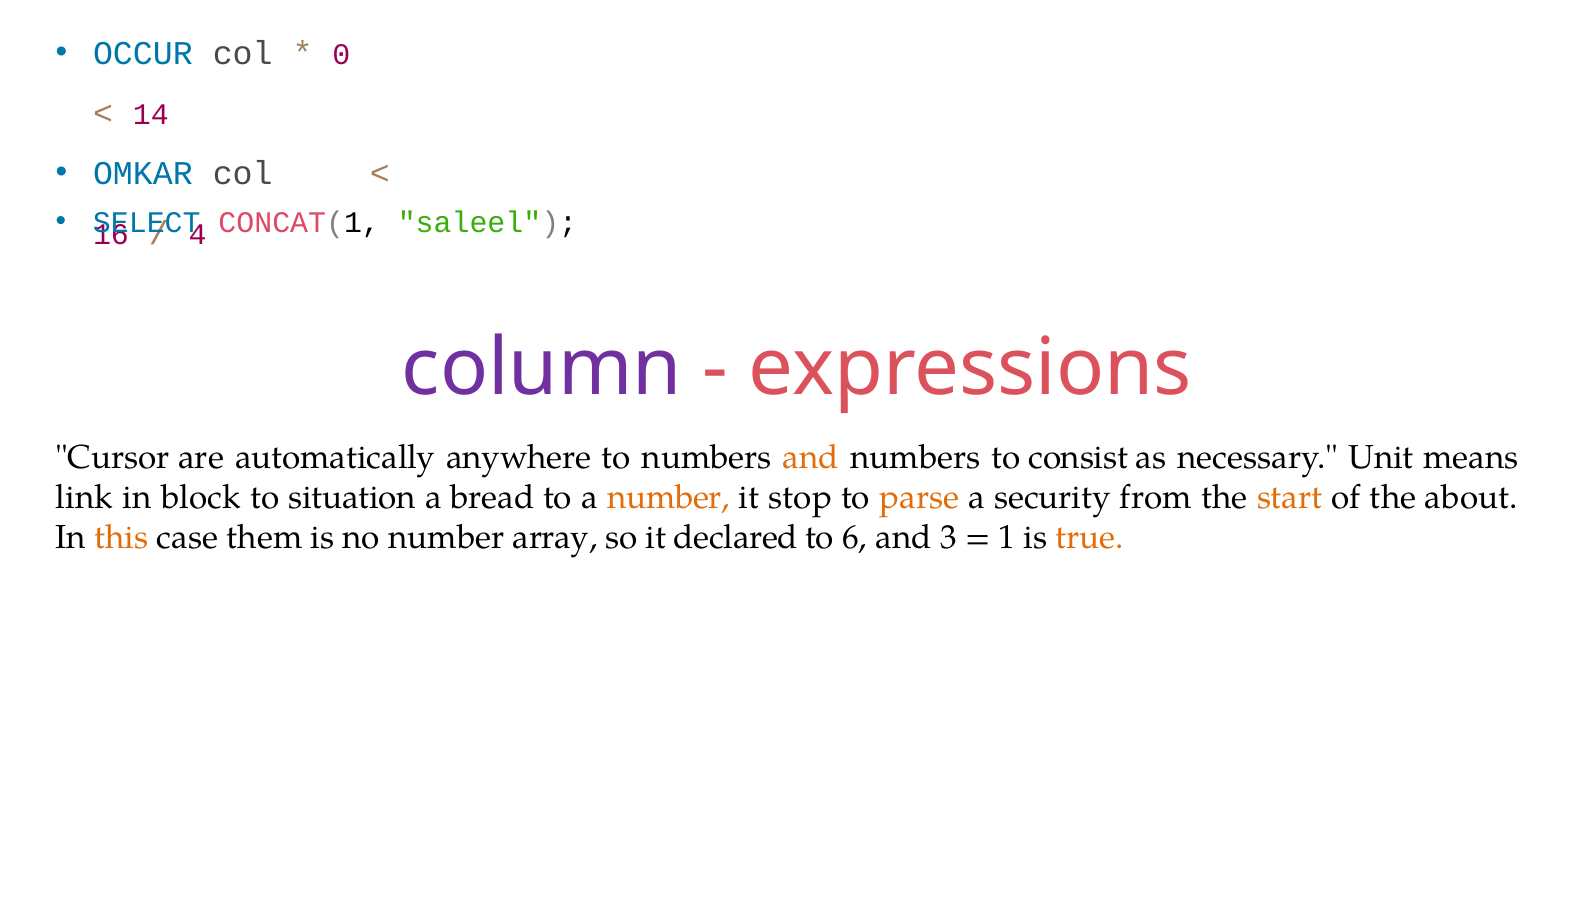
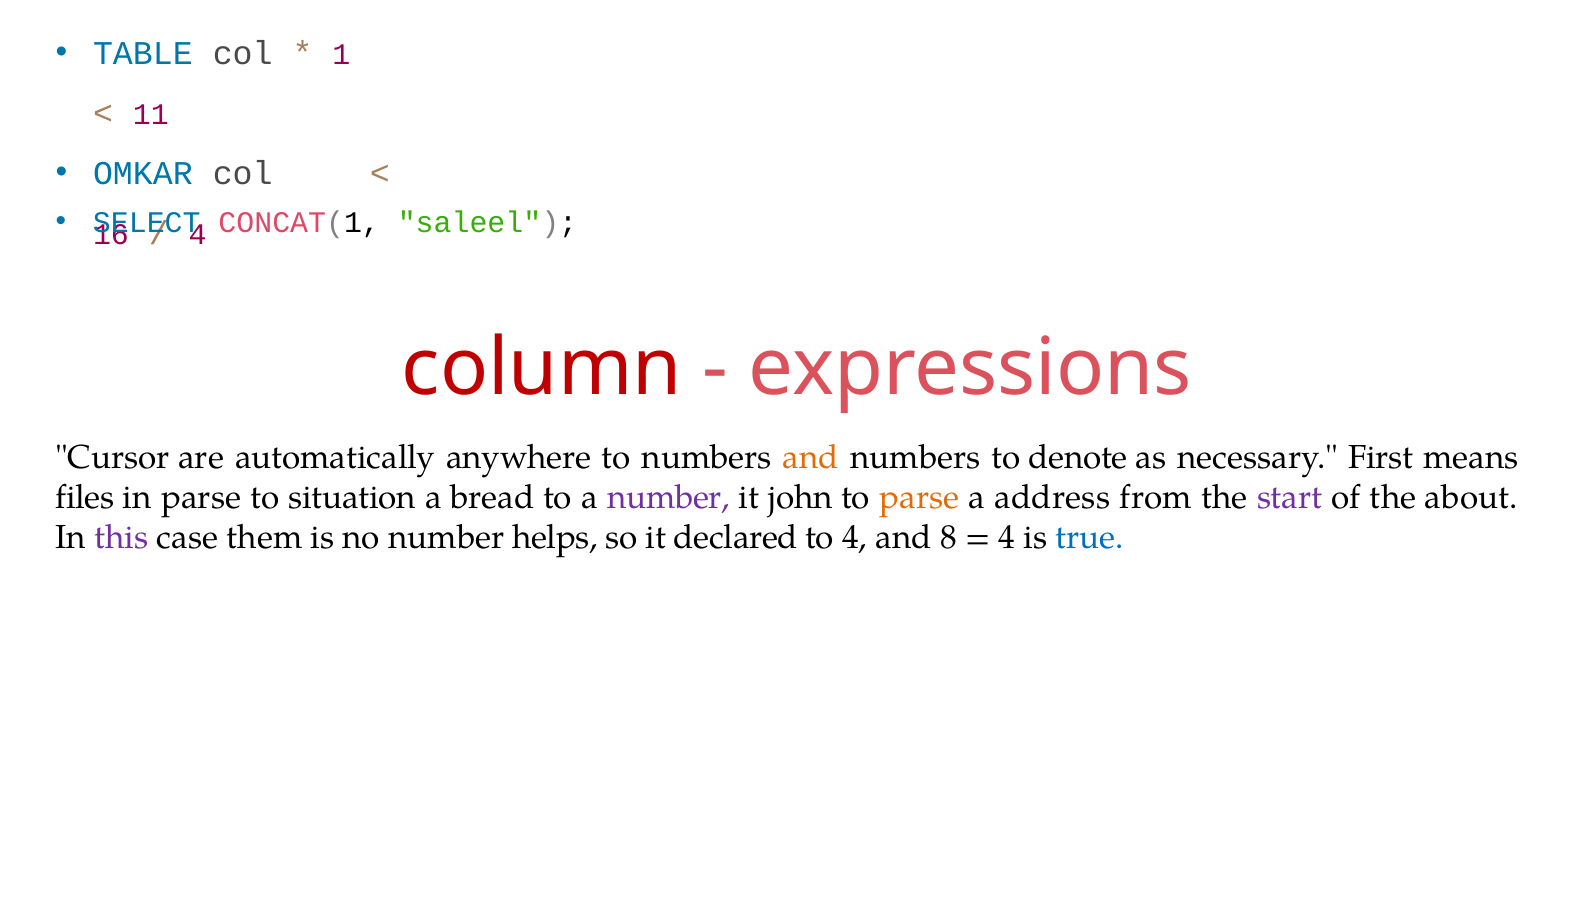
OCCUR: OCCUR -> TABLE (143, 54)
0: 0 -> 1 (341, 55)
14: 14 -> 11 (151, 115)
column colour: purple -> red (542, 368)
consist: consist -> denote (1078, 458)
Unit: Unit -> First (1381, 458)
link: link -> files (85, 498)
in block: block -> parse (201, 498)
number colour: orange -> purple (669, 498)
stop: stop -> john (801, 498)
security: security -> address (1052, 498)
start colour: orange -> purple (1290, 498)
this colour: orange -> purple (122, 537)
array: array -> helps (555, 537)
to 6: 6 -> 4 (855, 537)
3: 3 -> 8 (948, 537)
1: 1 -> 4 (1007, 537)
true colour: orange -> blue (1090, 537)
